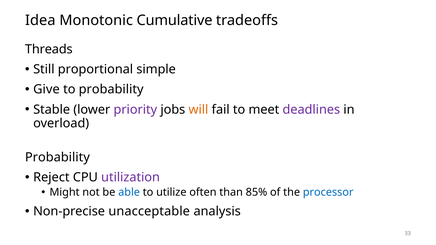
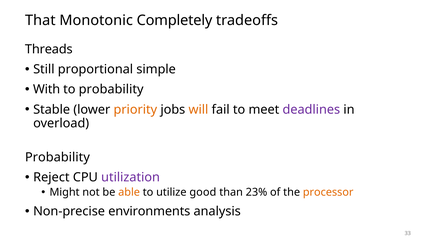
Idea: Idea -> That (40, 20)
Cumulative: Cumulative -> Completely (175, 20)
Give: Give -> With (47, 89)
priority colour: purple -> orange (135, 110)
able colour: blue -> orange (129, 193)
often: often -> good (203, 193)
85%: 85% -> 23% (256, 193)
processor colour: blue -> orange (328, 193)
unacceptable: unacceptable -> environments (149, 212)
